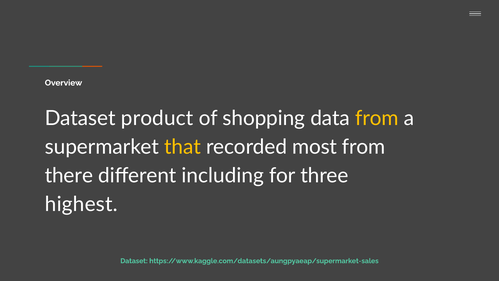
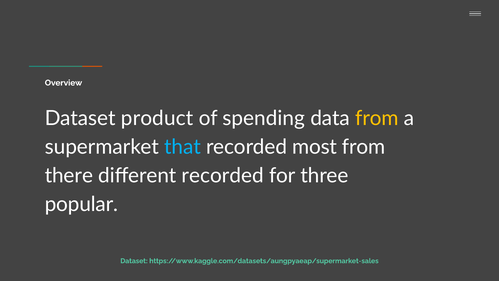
shopping: shopping -> spending (264, 118)
that colour: yellow -> light blue (182, 147)
different including: including -> recorded (223, 175)
highest: highest -> popular (81, 204)
